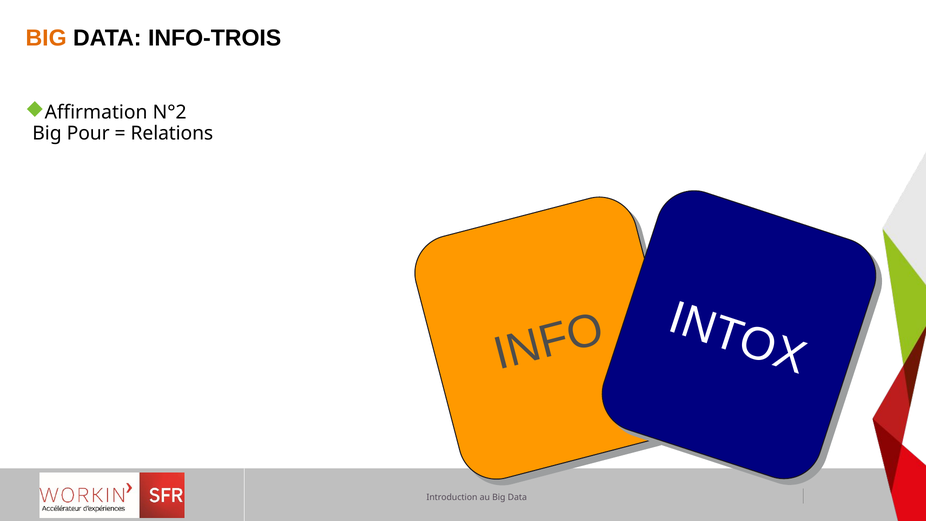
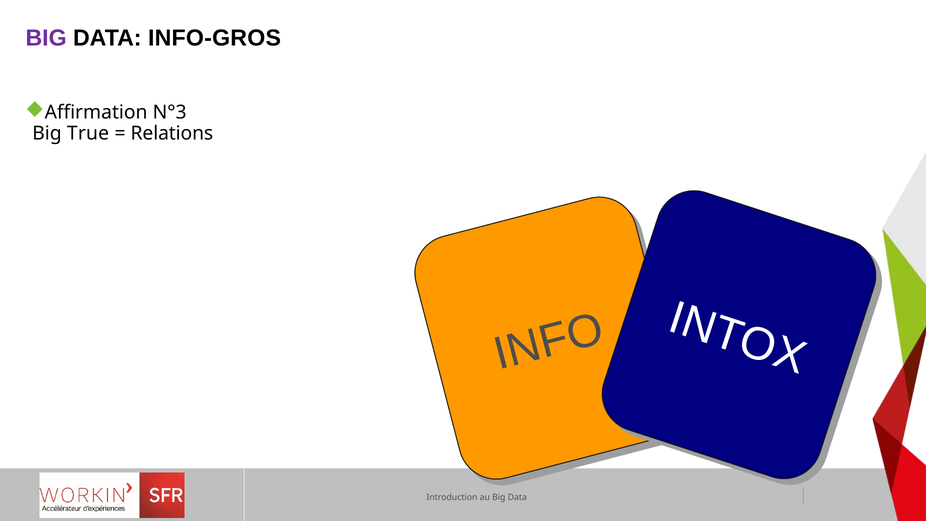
BIG colour: orange -> purple (46, 38)
INFO-TROIS: INFO-TROIS -> INFO-GROS (214, 38)
N°2: N°2 -> N°3 (170, 113)
Pour: Pour -> True (88, 133)
